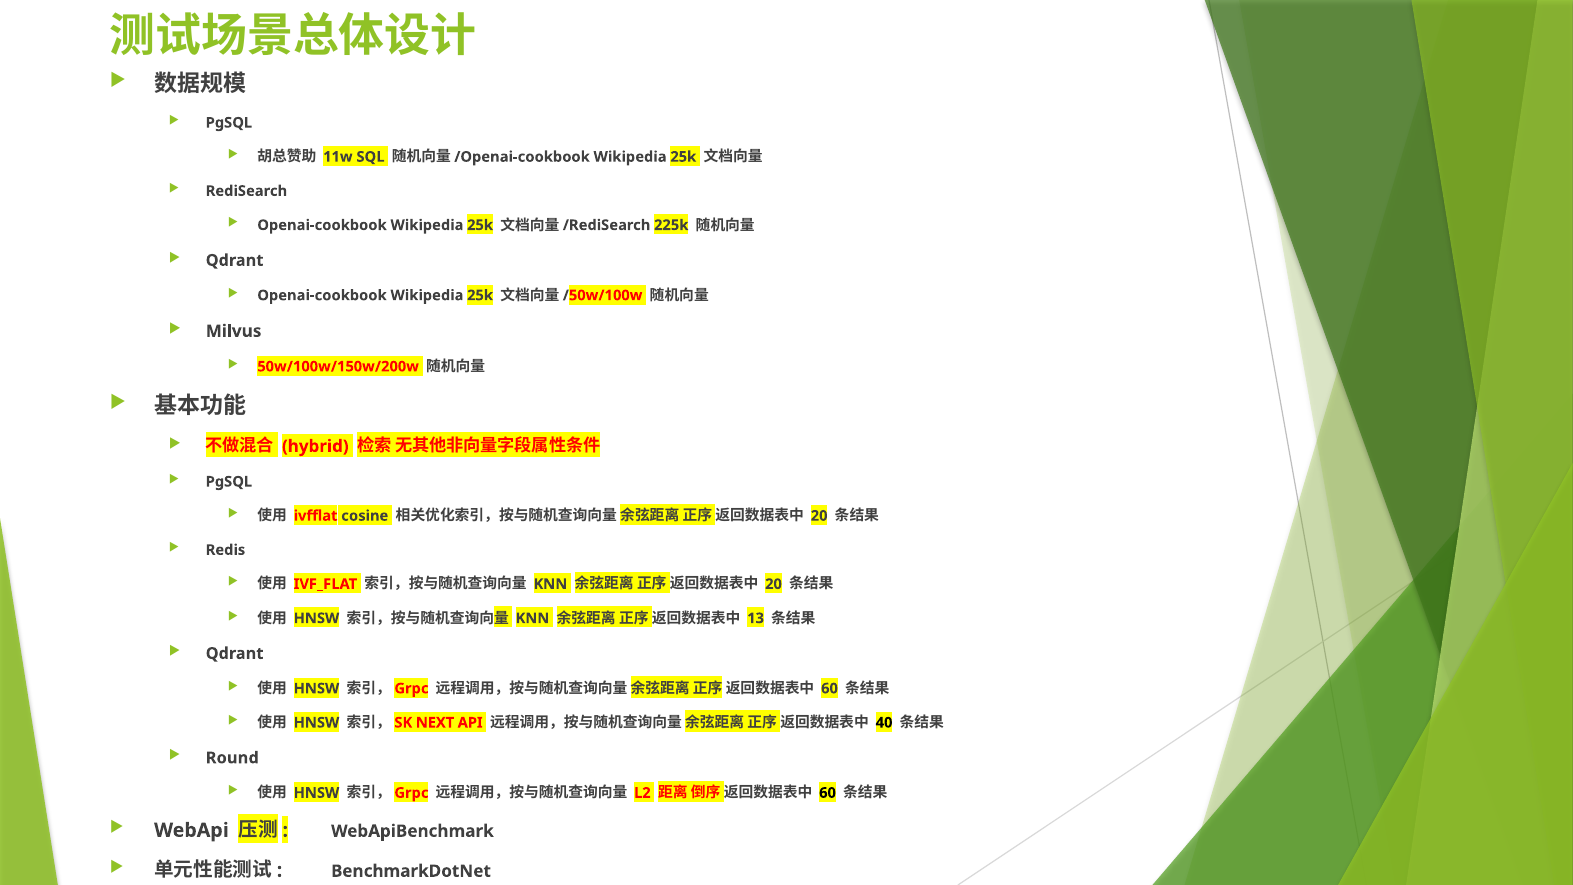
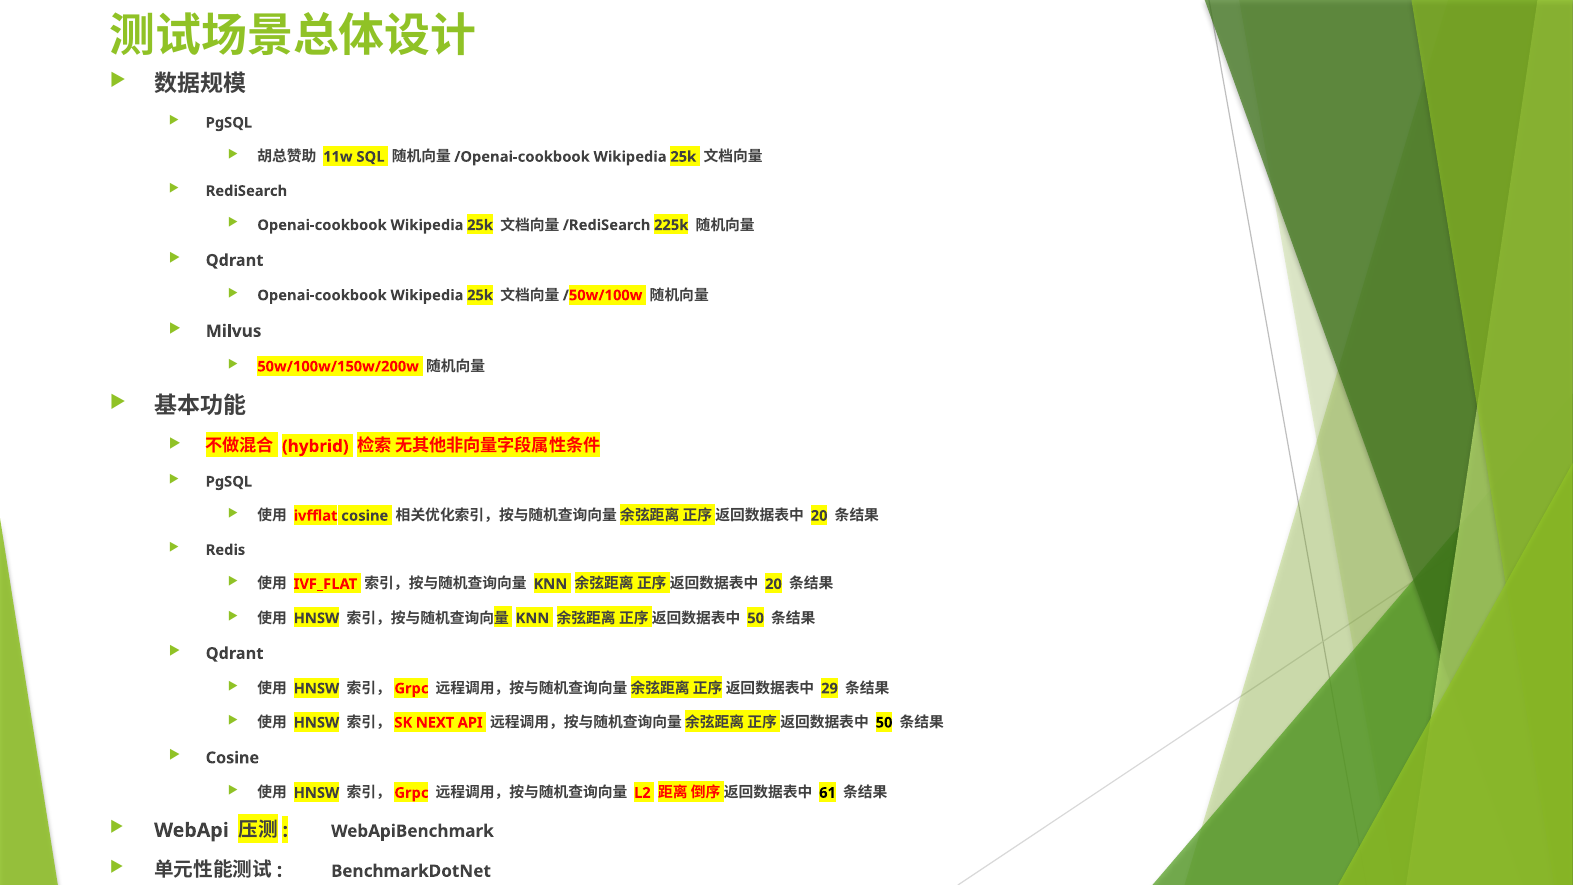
13: 13 -> 50 (756, 618)
60: 60 -> 29 (830, 688)
40: 40 -> 50 (884, 722)
Round: Round -> Cosine (232, 758)
60: 60 -> 61 (828, 793)
